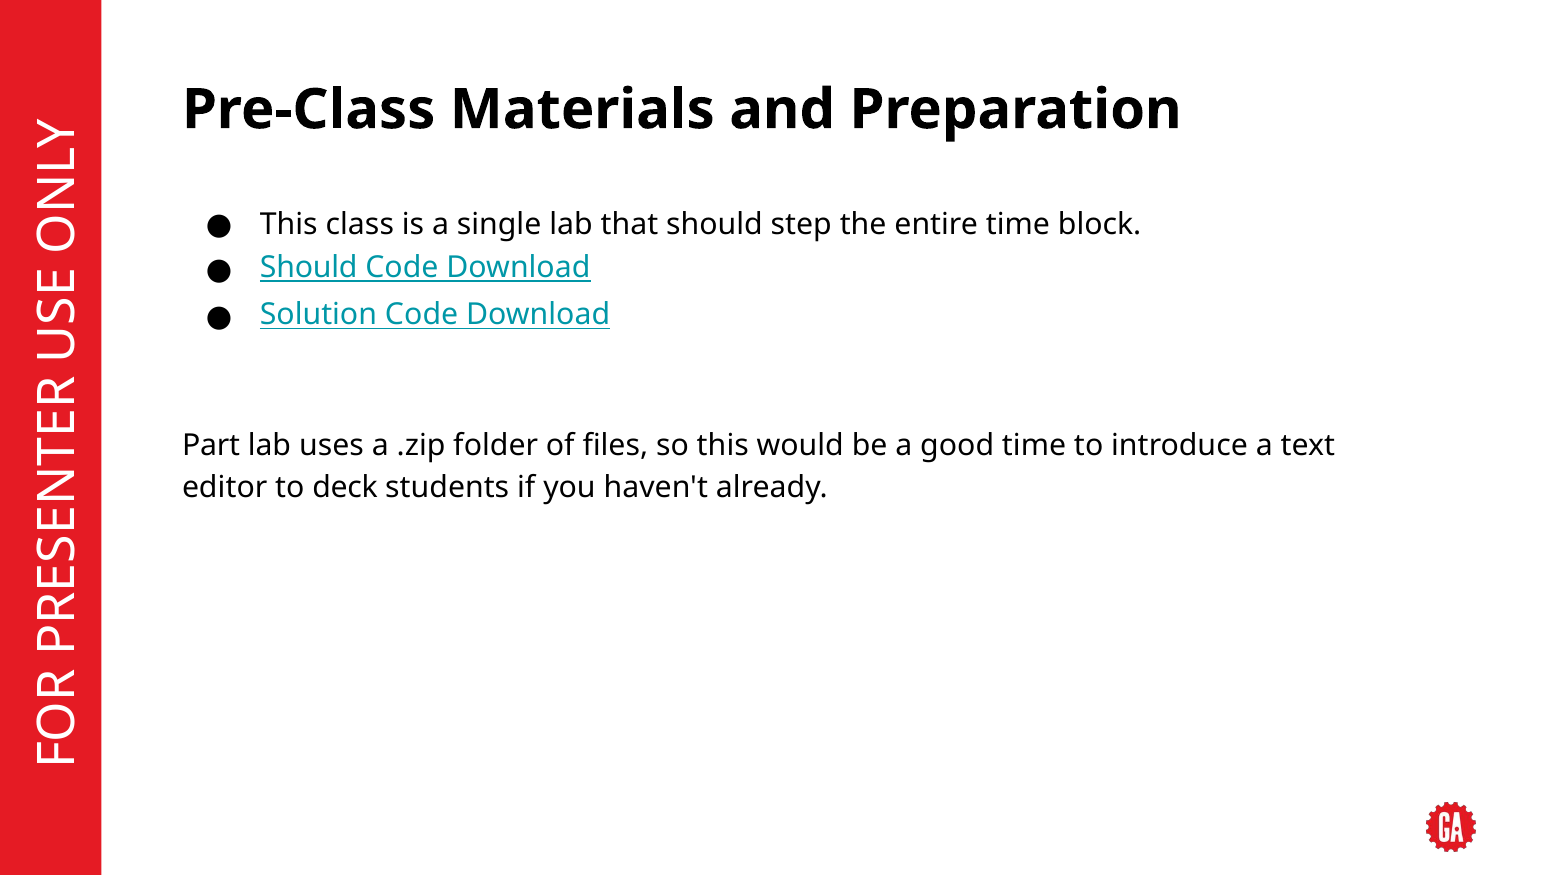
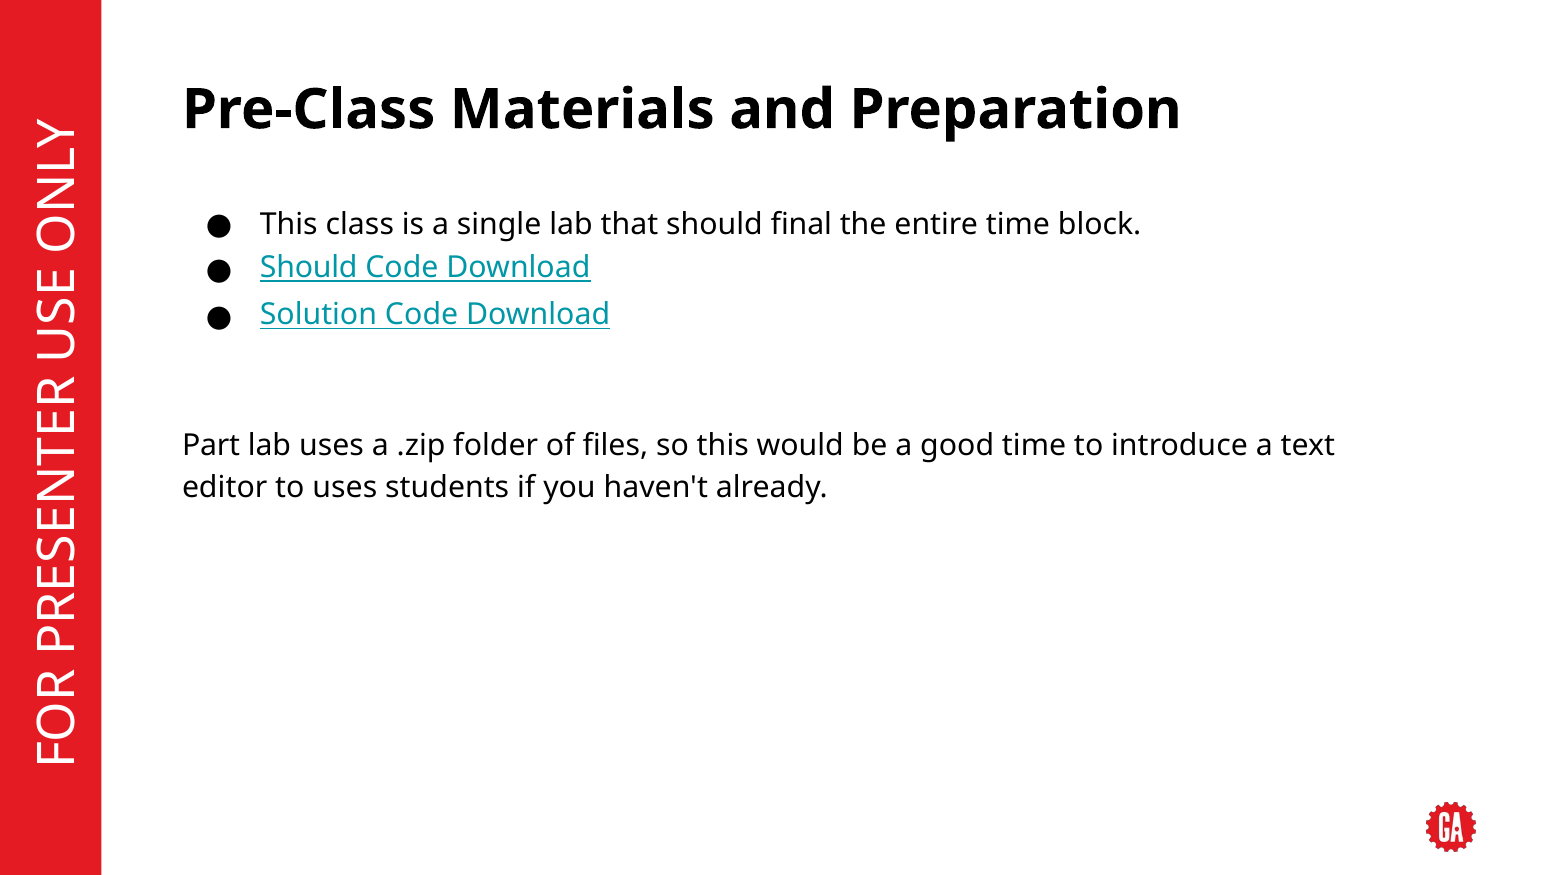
step: step -> final (801, 225)
to deck: deck -> uses (345, 487)
